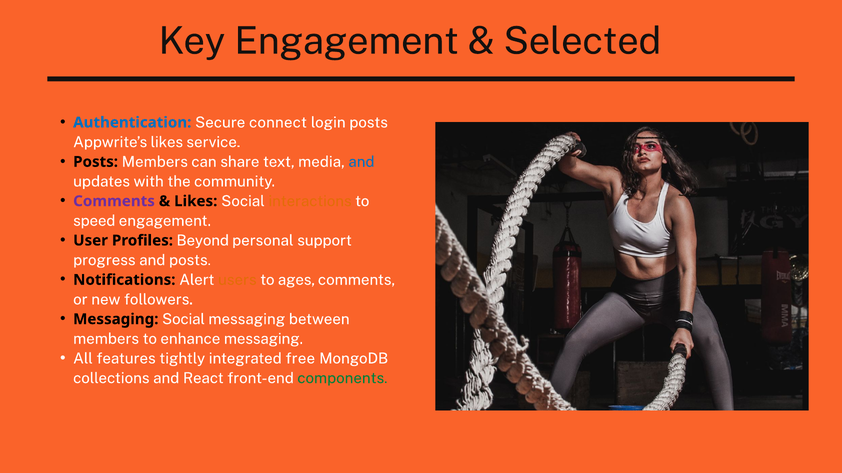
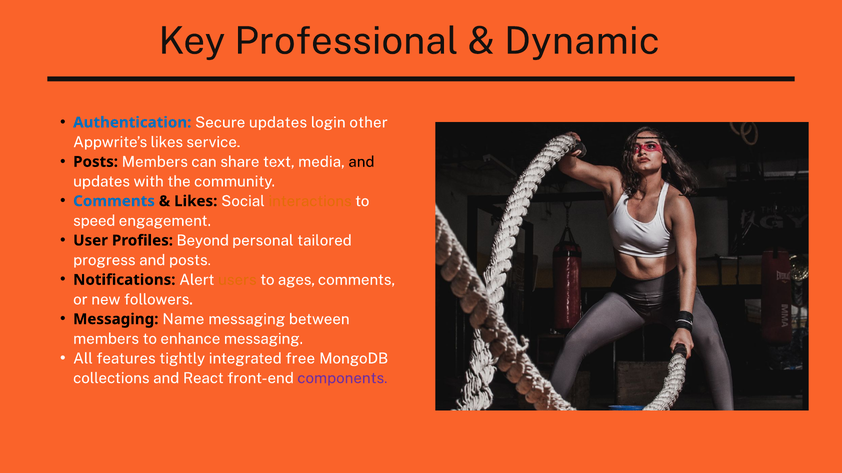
Key Engagement: Engagement -> Professional (346, 41)
Selected: Selected -> Dynamic (582, 41)
Secure connect: connect -> updates (278, 123)
login posts: posts -> other (369, 123)
and colour: blue -> black (361, 162)
Comments colour: purple -> blue (114, 201)
support: support -> tailored (324, 241)
Messaging Social: Social -> Name (183, 320)
components colour: green -> purple (342, 379)
